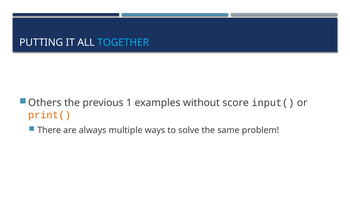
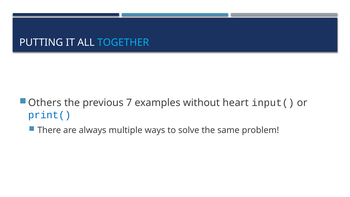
1: 1 -> 7 (129, 103)
score: score -> heart (236, 103)
print( colour: orange -> blue (49, 115)
